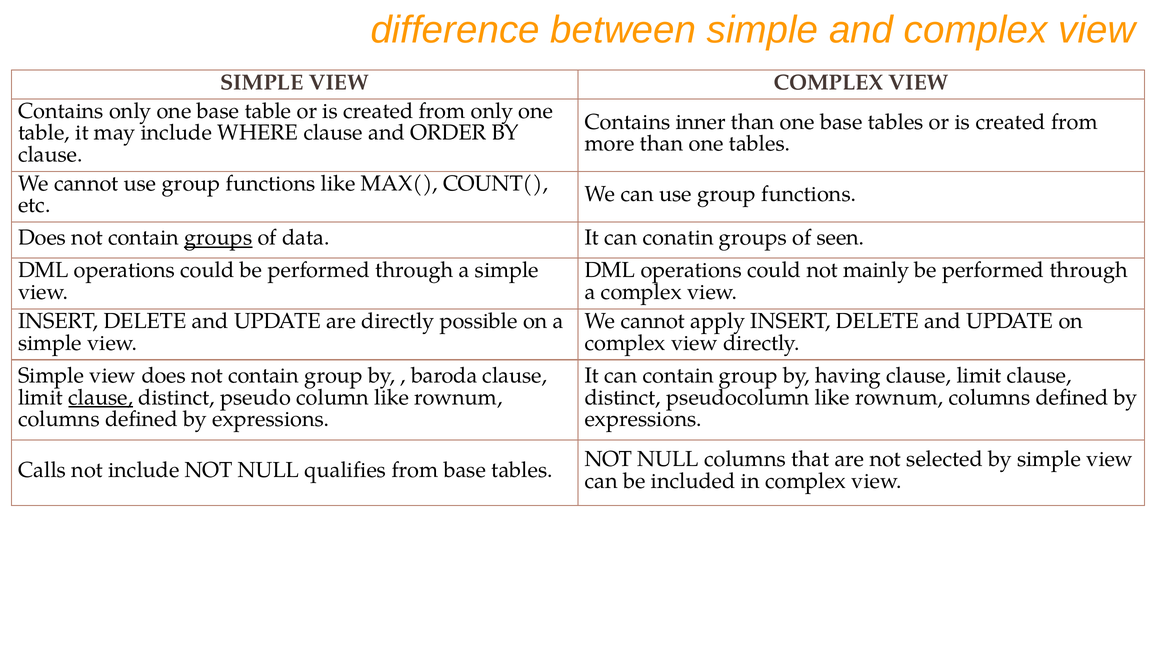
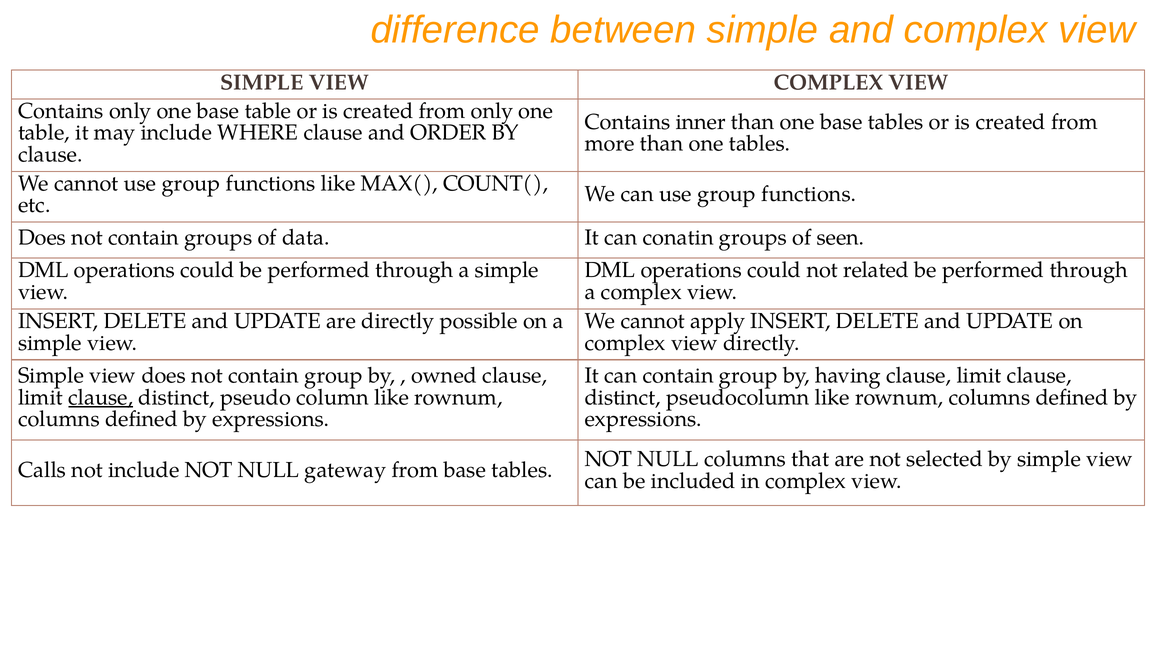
groups underline: present -> none (218, 238)
mainly: mainly -> related (876, 270)
baroda: baroda -> owned (444, 375)
qualifies: qualifies -> gateway (345, 470)
